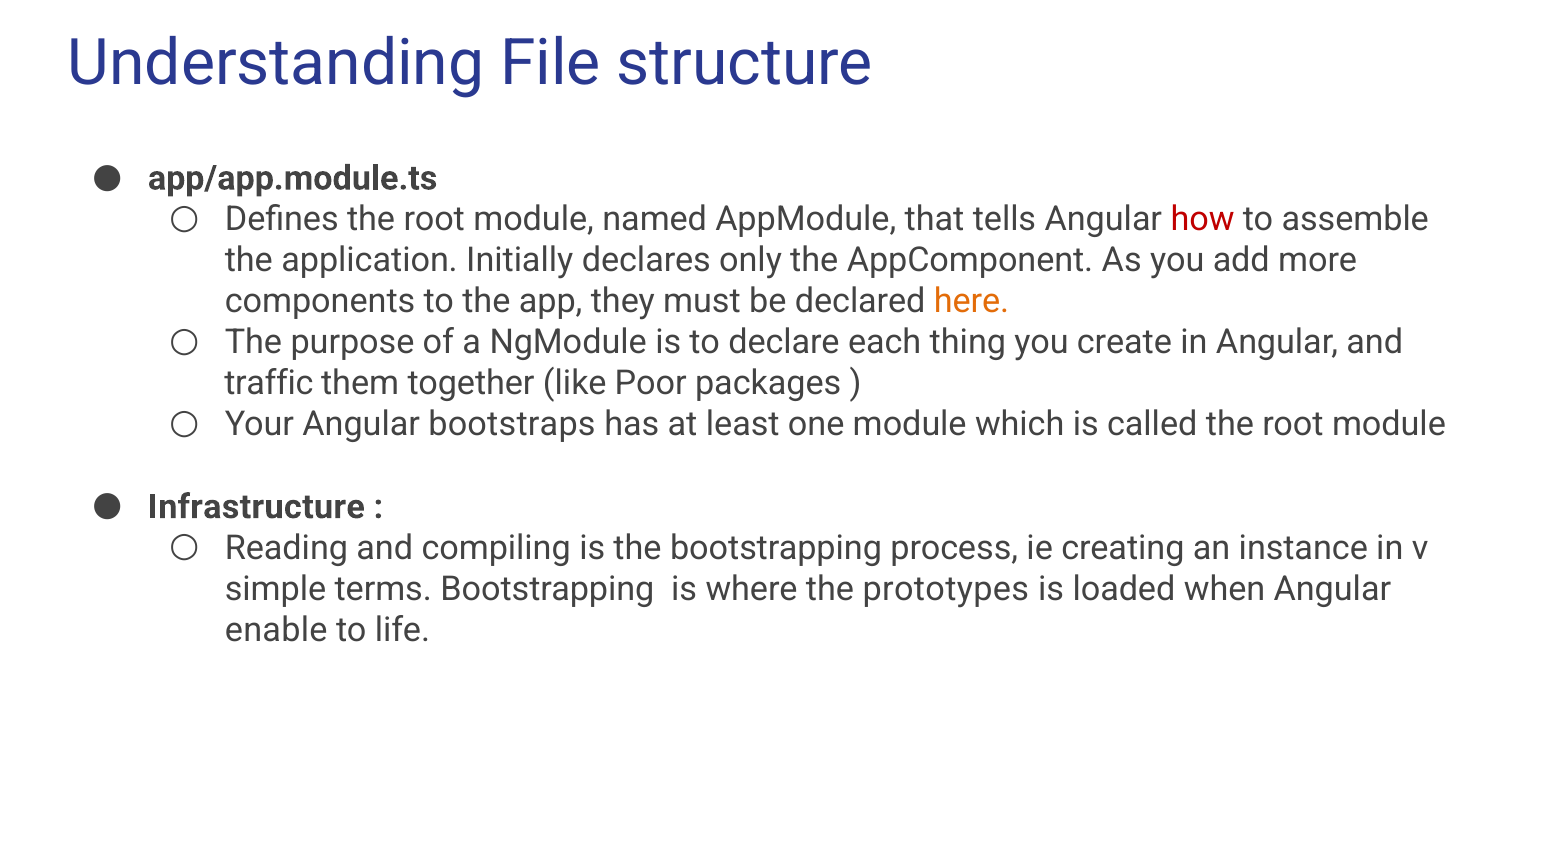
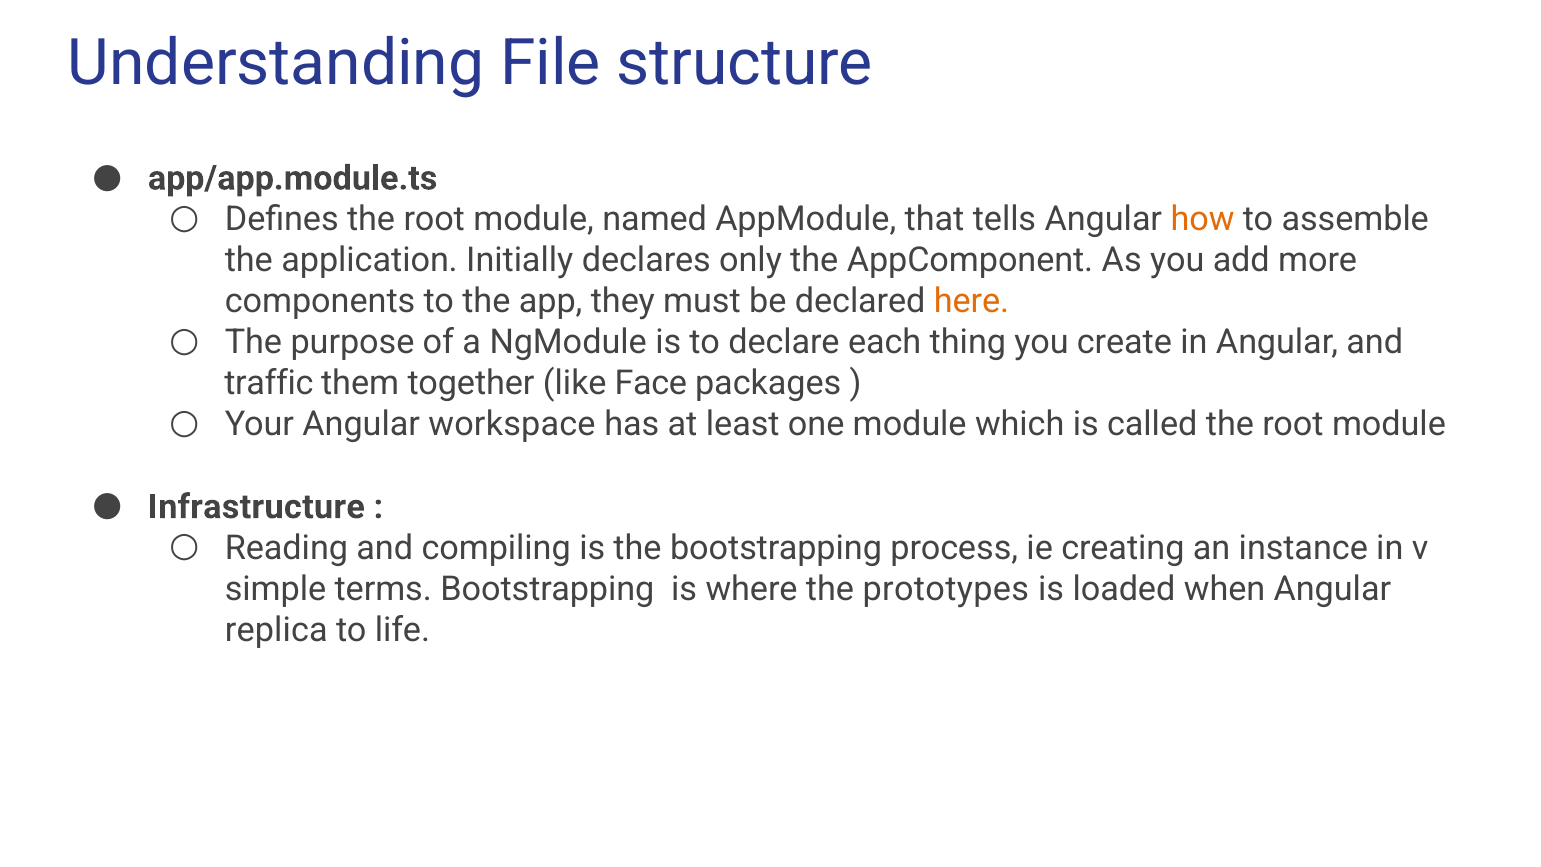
how colour: red -> orange (1203, 219)
Poor: Poor -> Face (651, 384)
bootstraps: bootstraps -> workspace (512, 425)
enable: enable -> replica (276, 630)
